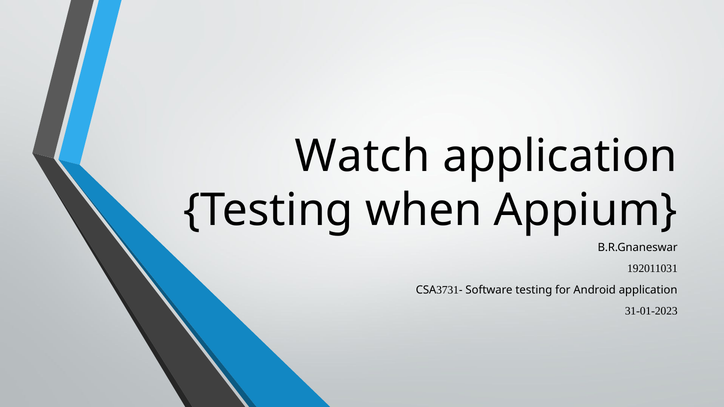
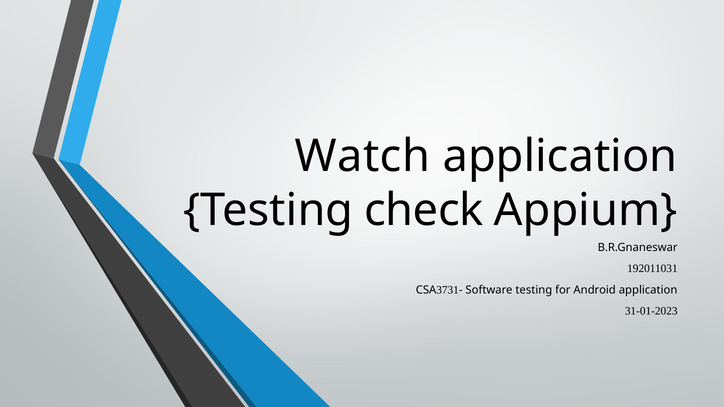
when: when -> check (424, 211)
